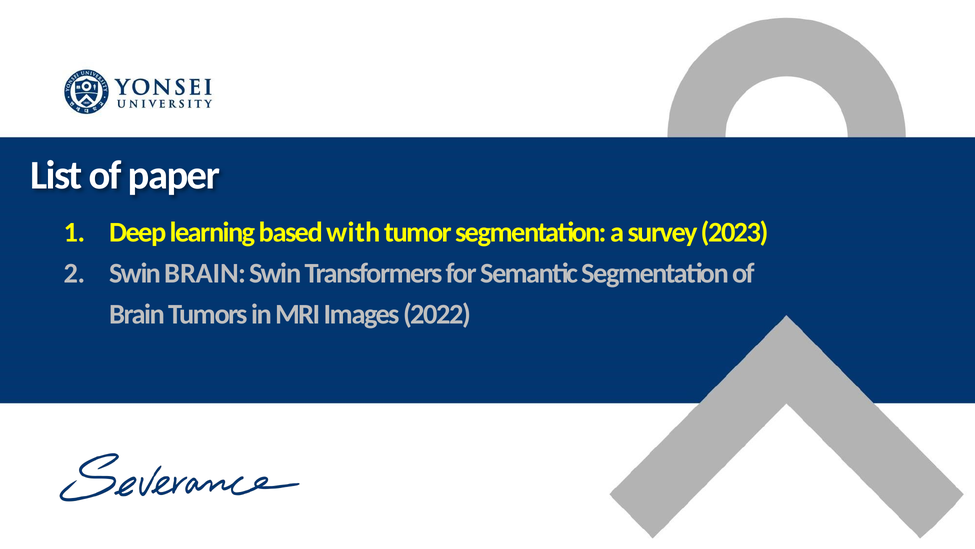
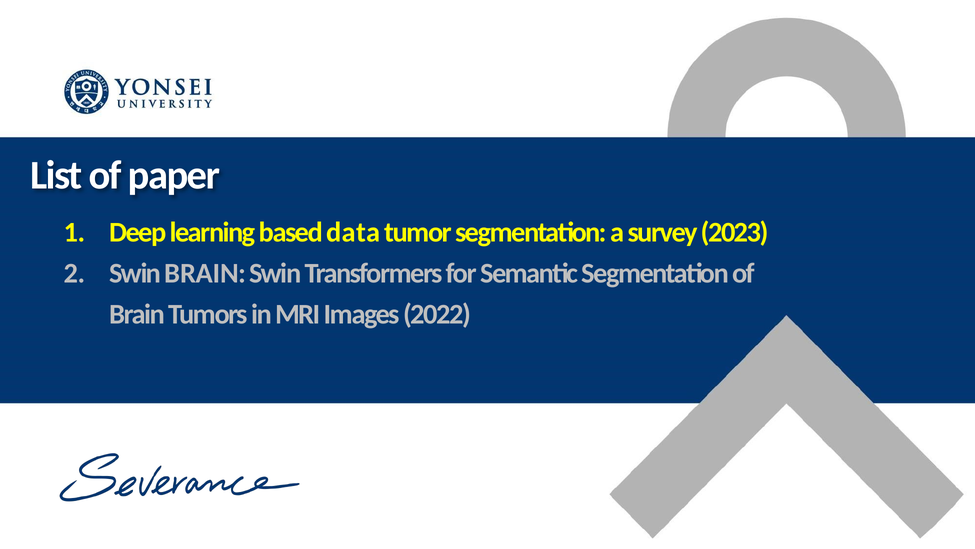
with: with -> data (353, 232)
